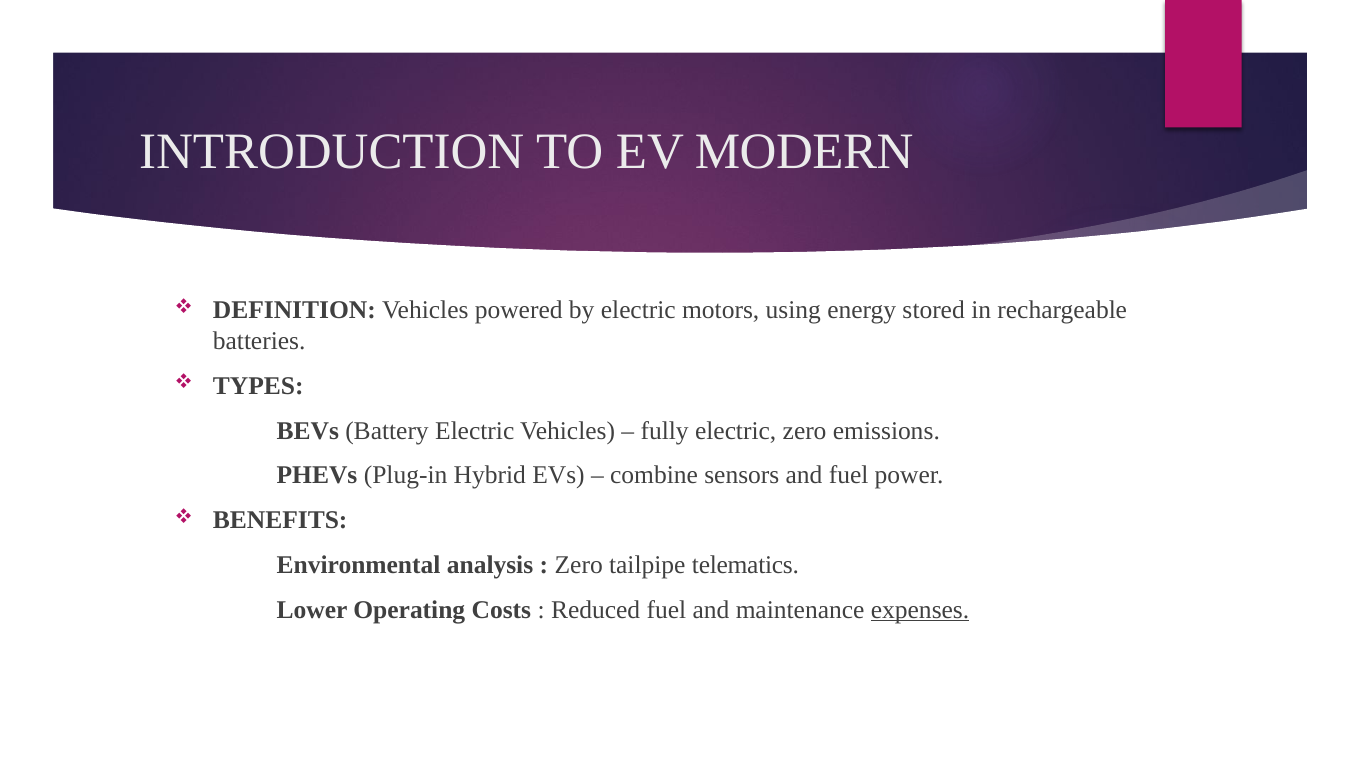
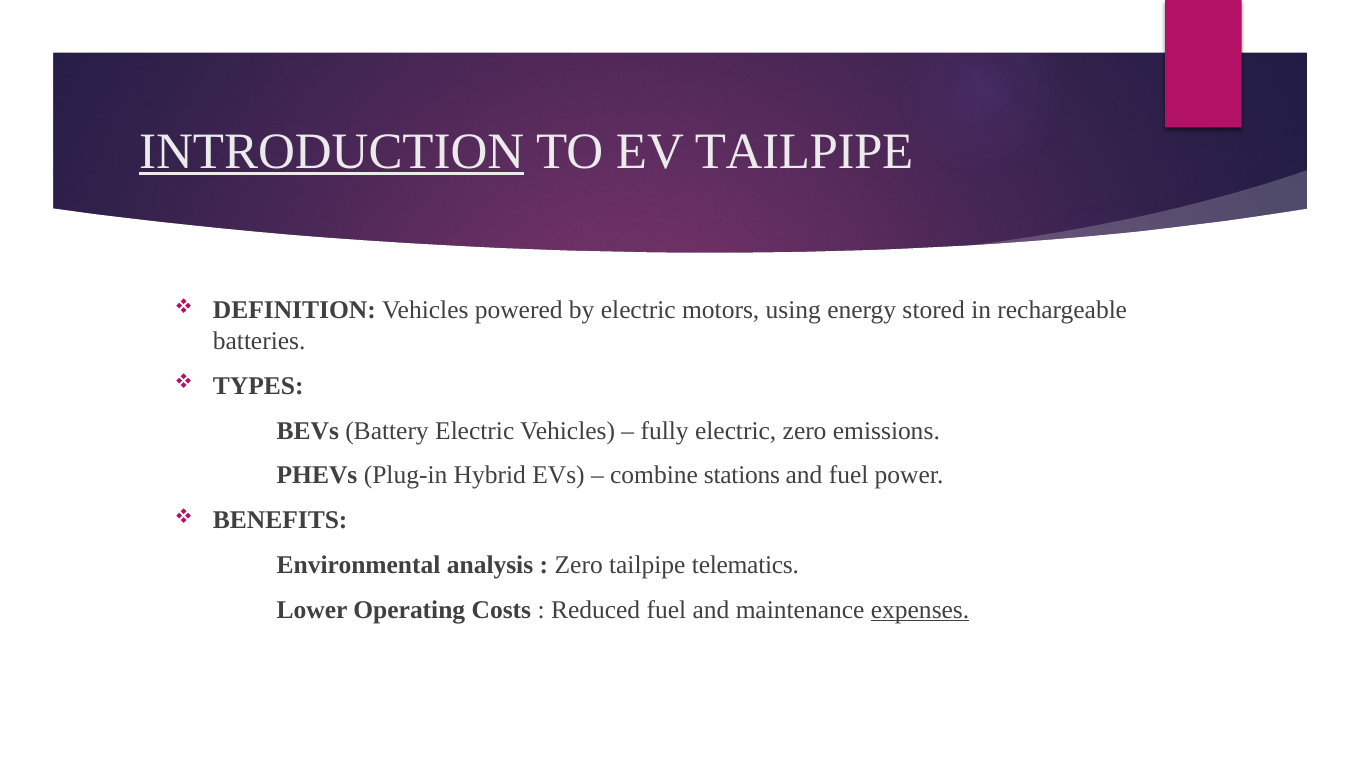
INTRODUCTION underline: none -> present (332, 152)
EV MODERN: MODERN -> TAILPIPE (804, 152)
sensors: sensors -> stations (742, 476)
